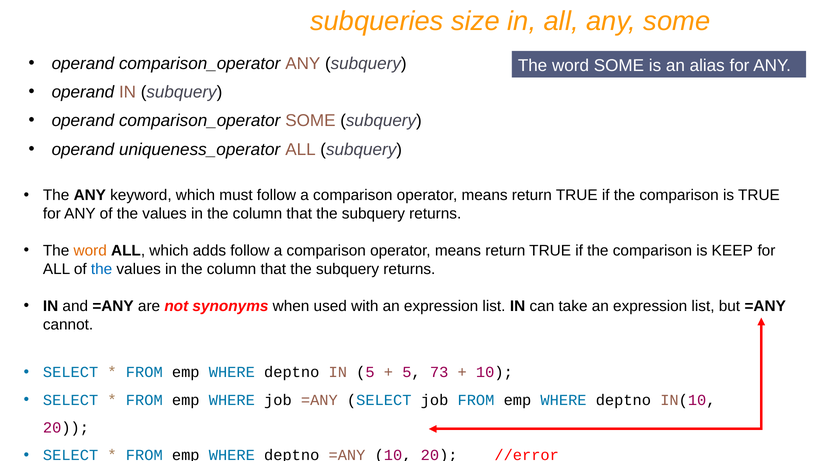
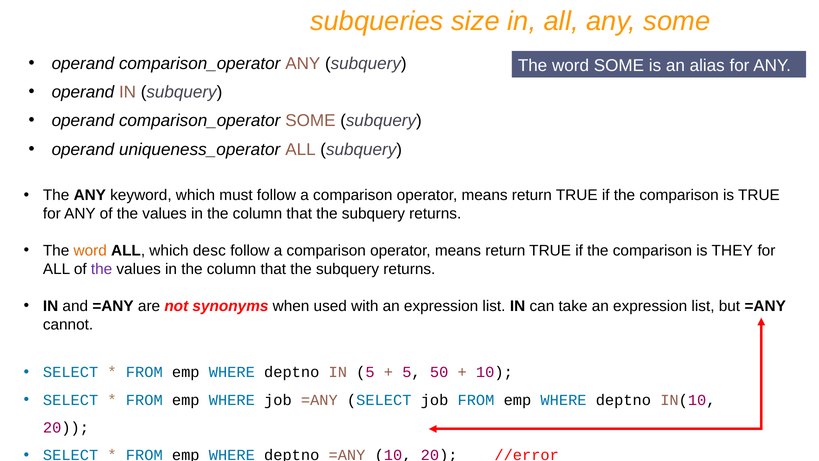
adds: adds -> desc (209, 251)
KEEP: KEEP -> THEY (732, 251)
the colour: blue -> purple (102, 269)
73: 73 -> 50 (439, 372)
